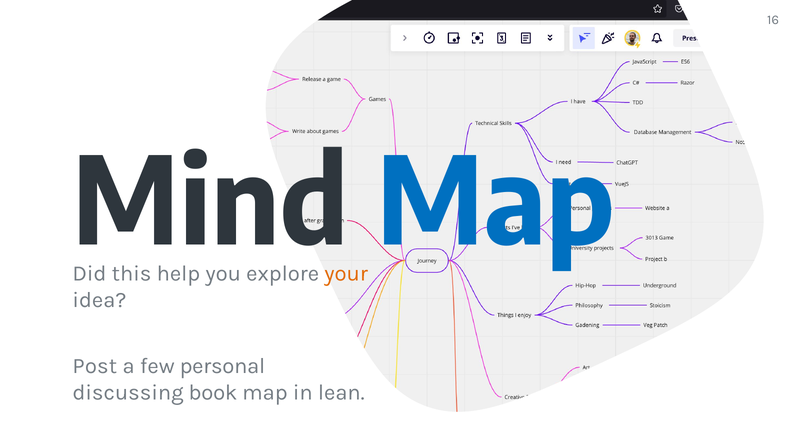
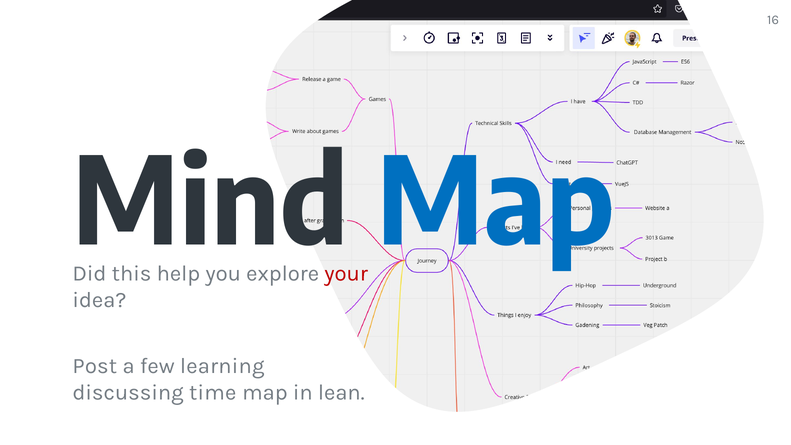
your colour: orange -> red (346, 274)
personal: personal -> learning (222, 366)
book: book -> time (213, 392)
